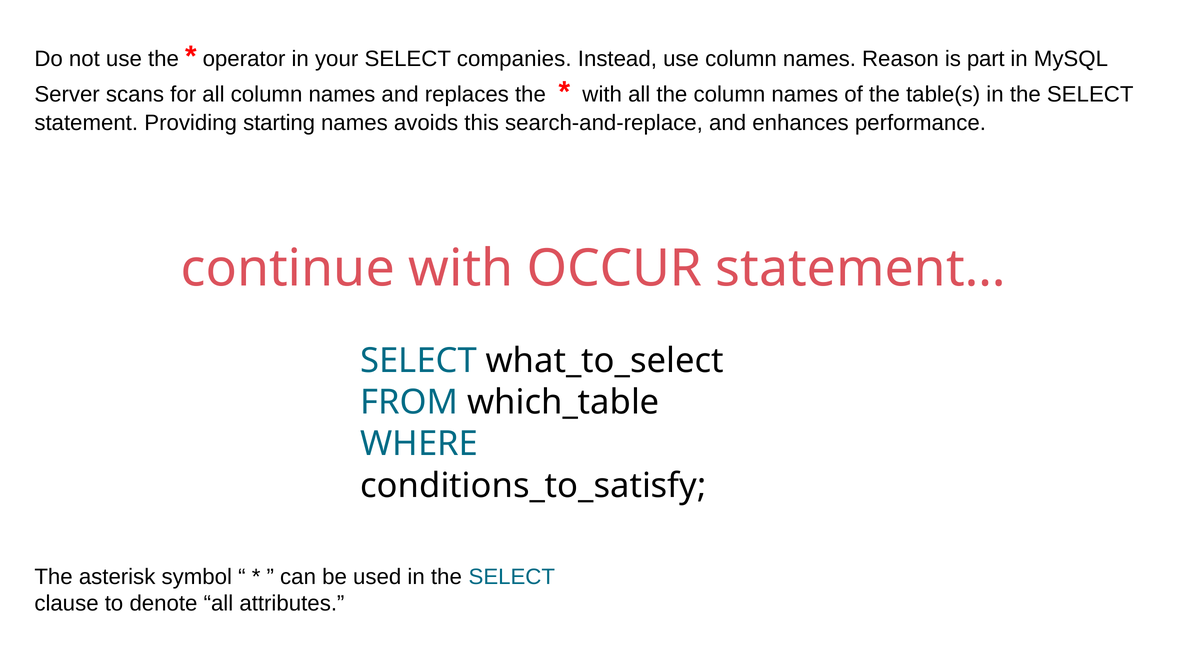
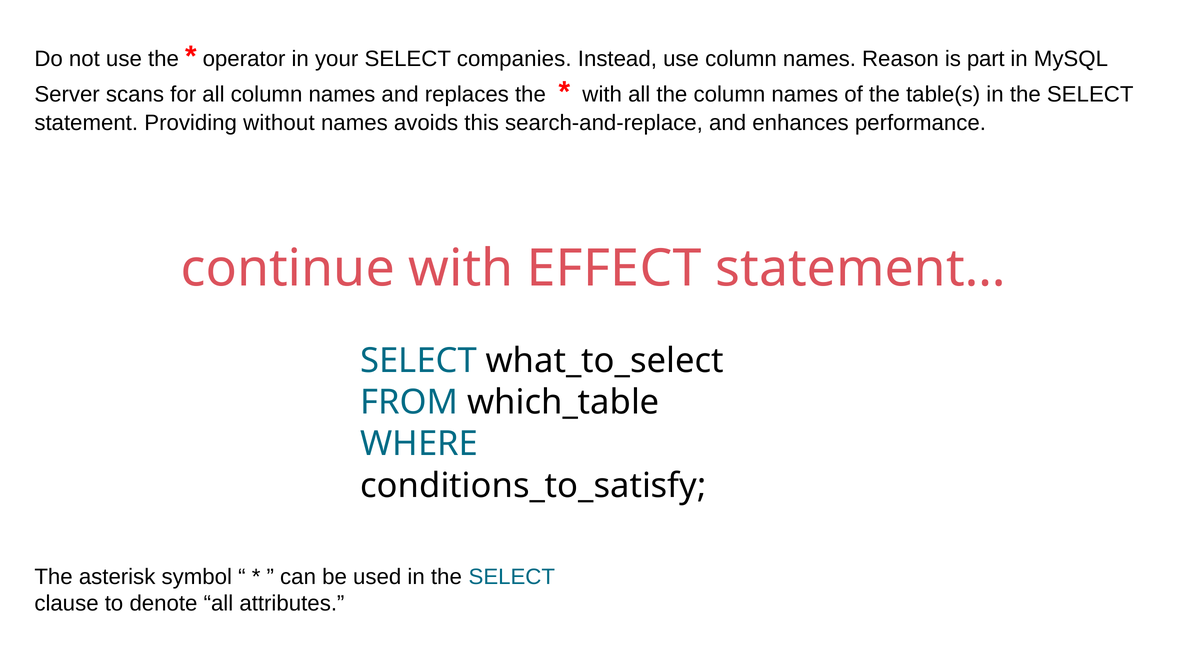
starting: starting -> without (279, 123)
OCCUR: OCCUR -> EFFECT (614, 269)
